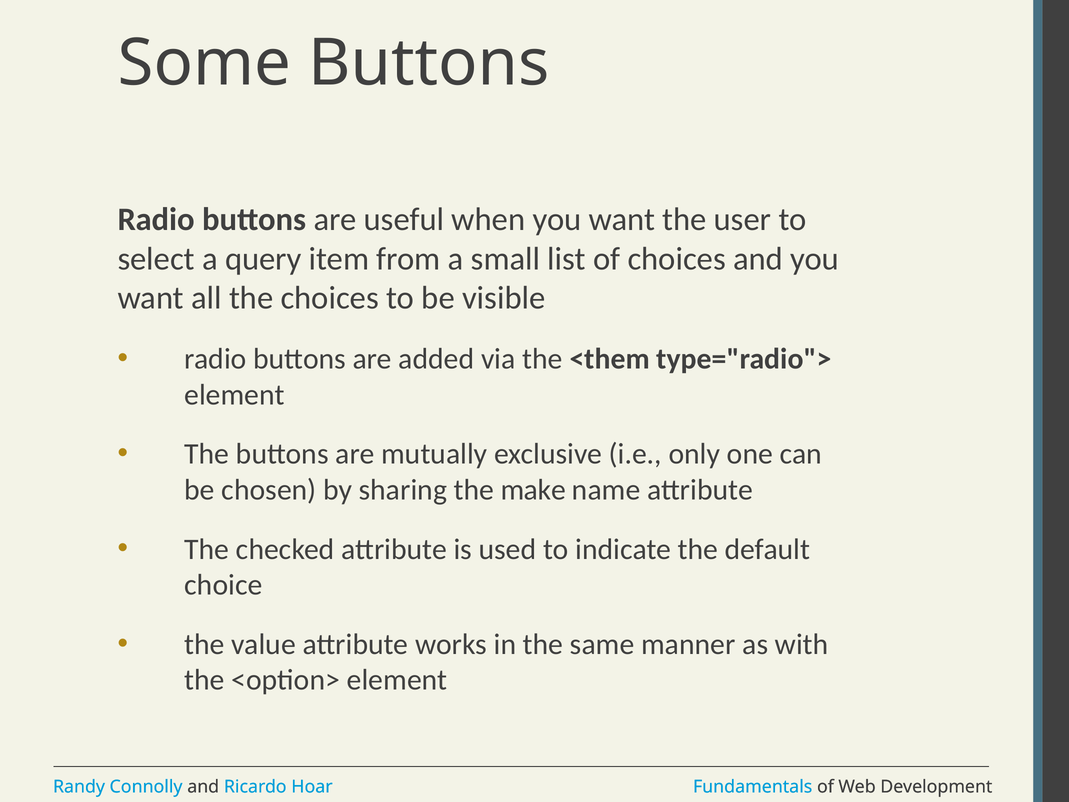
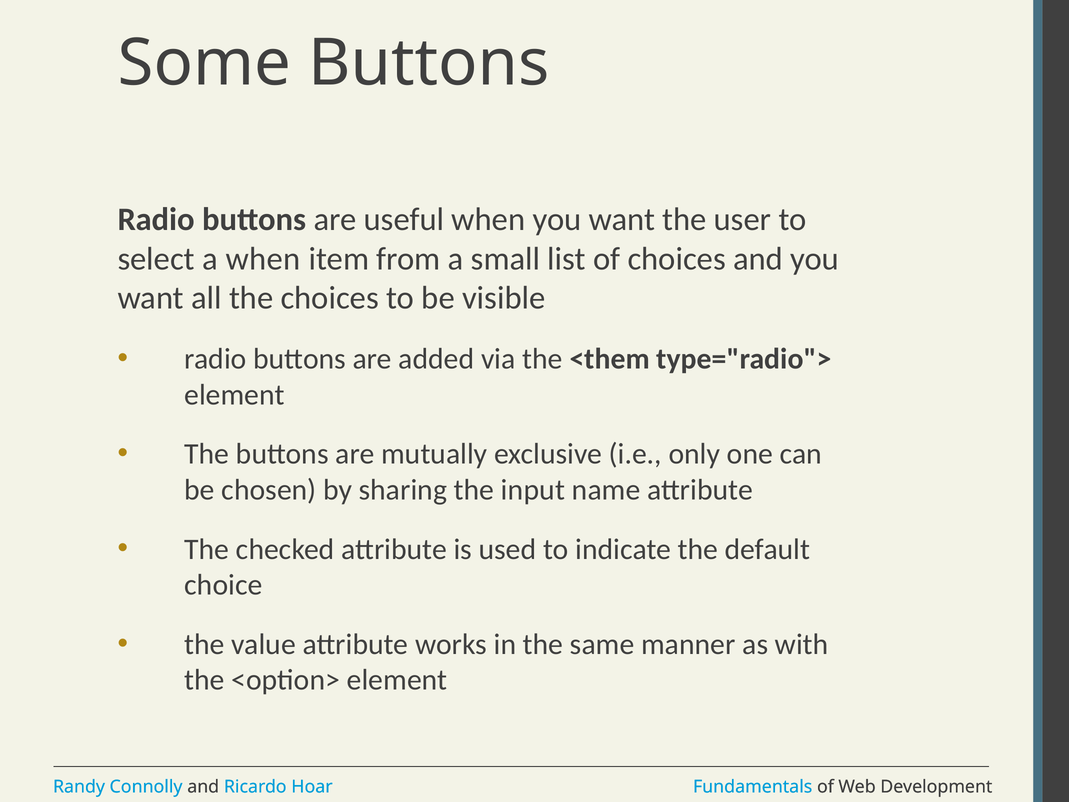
a query: query -> when (263, 259)
make: make -> input (533, 490)
